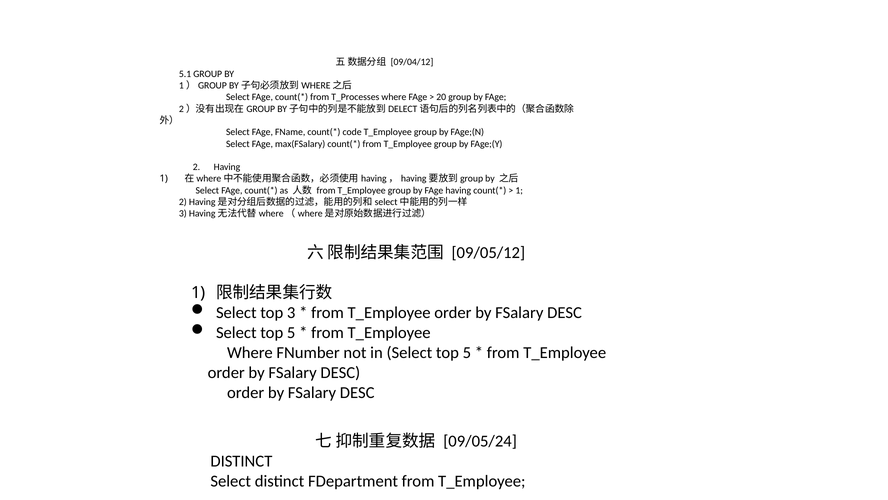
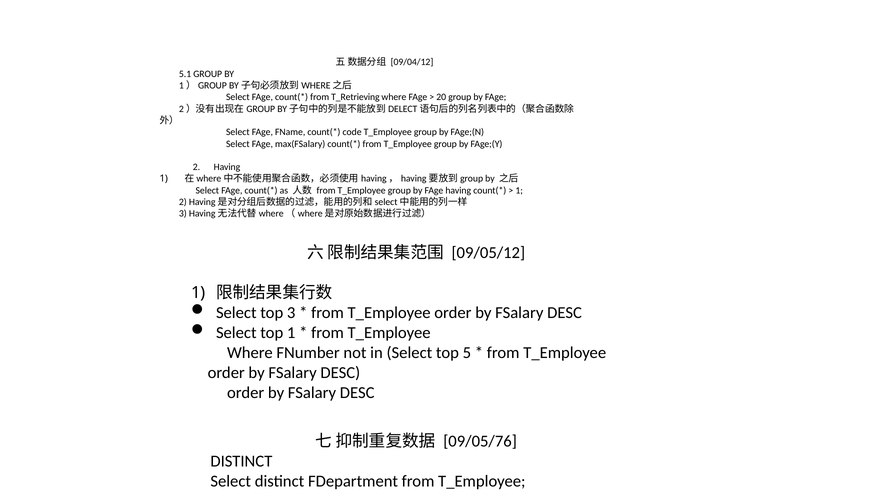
T_Processes: T_Processes -> T_Retrieving (355, 97)
5: 5 -> 1 (291, 332)
09/05/24: 09/05/24 -> 09/05/76 (480, 441)
